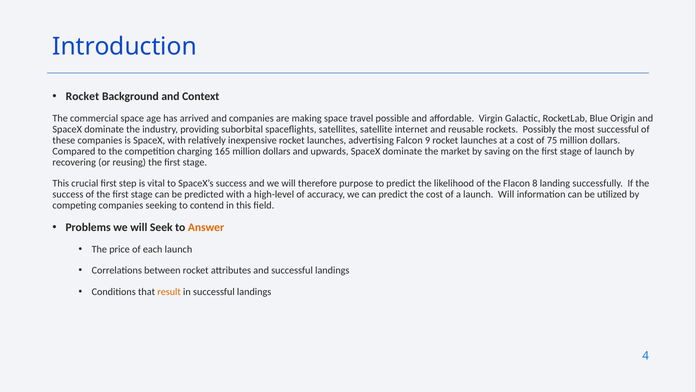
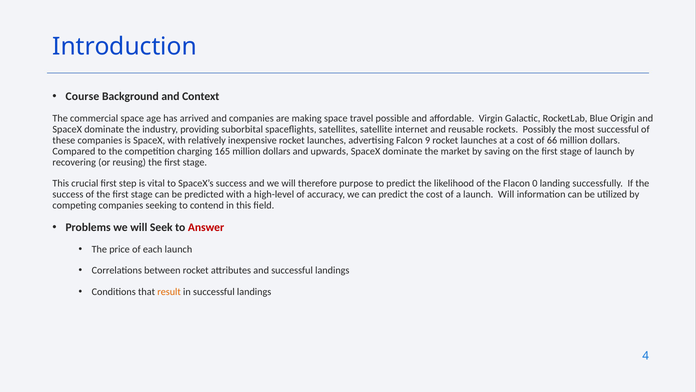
Rocket: Rocket -> Course (82, 96)
75: 75 -> 66 (552, 140)
8: 8 -> 0 (535, 183)
Answer colour: orange -> red (206, 227)
